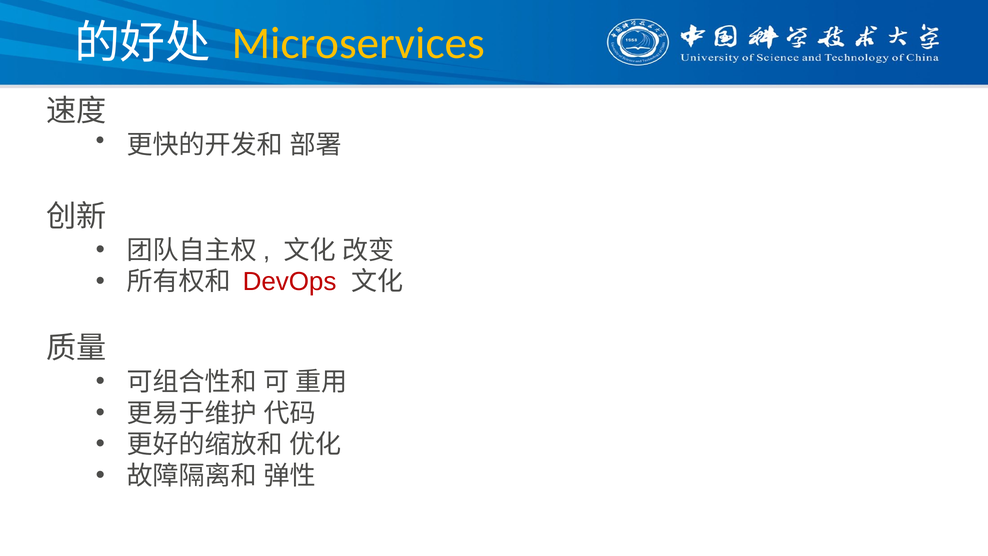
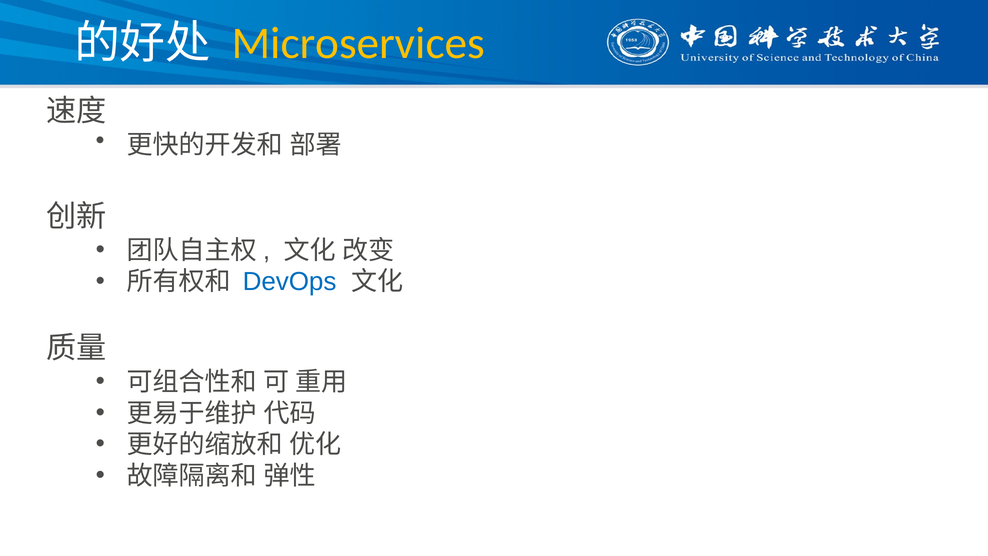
DevOps colour: red -> blue (290, 282)
